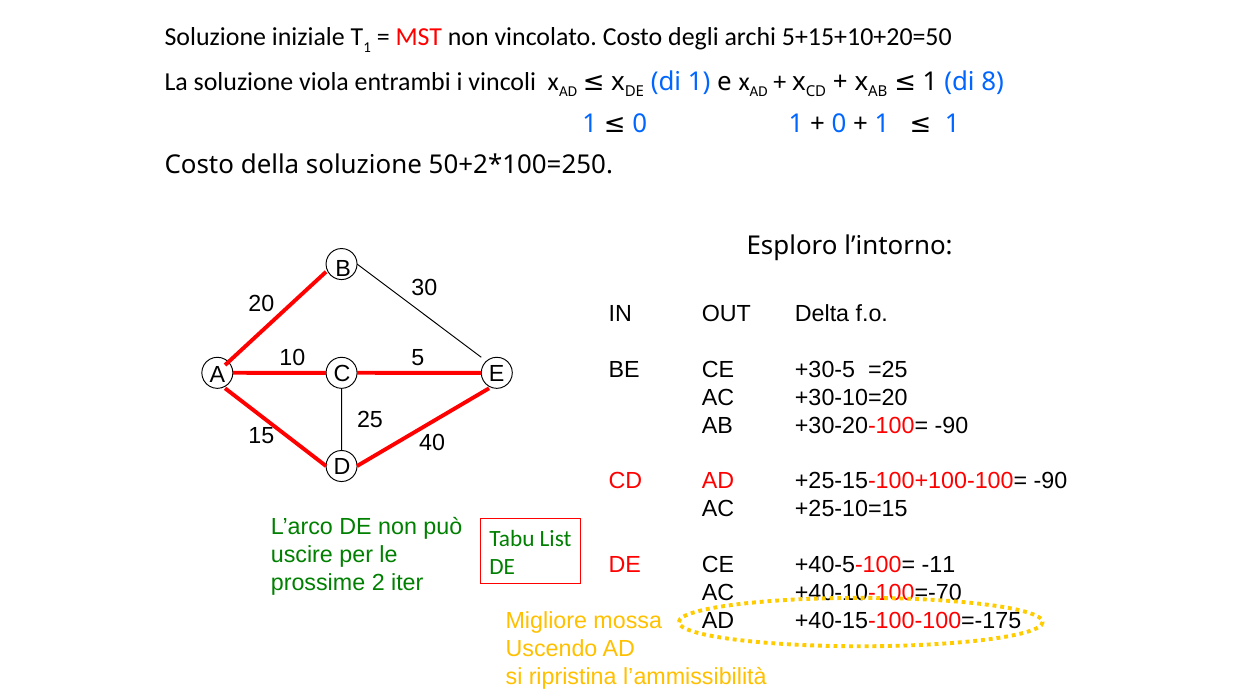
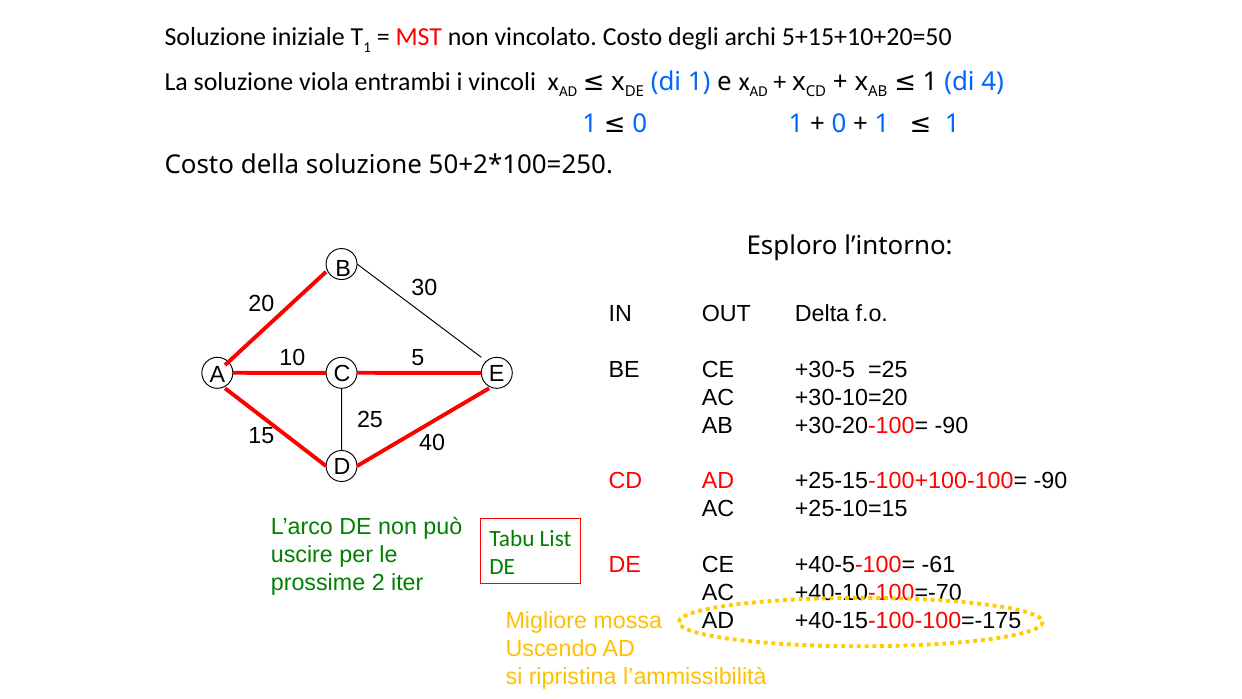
8: 8 -> 4 (993, 82)
-11: -11 -> -61 (938, 565)
